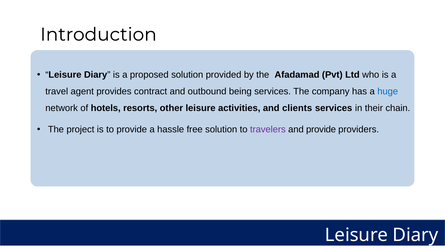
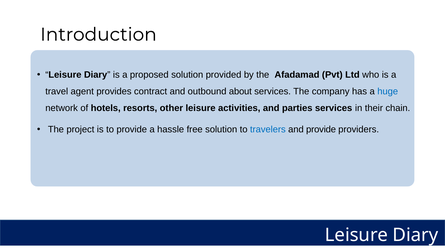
being: being -> about (240, 92)
clients: clients -> parties (297, 108)
travelers colour: purple -> blue (268, 130)
